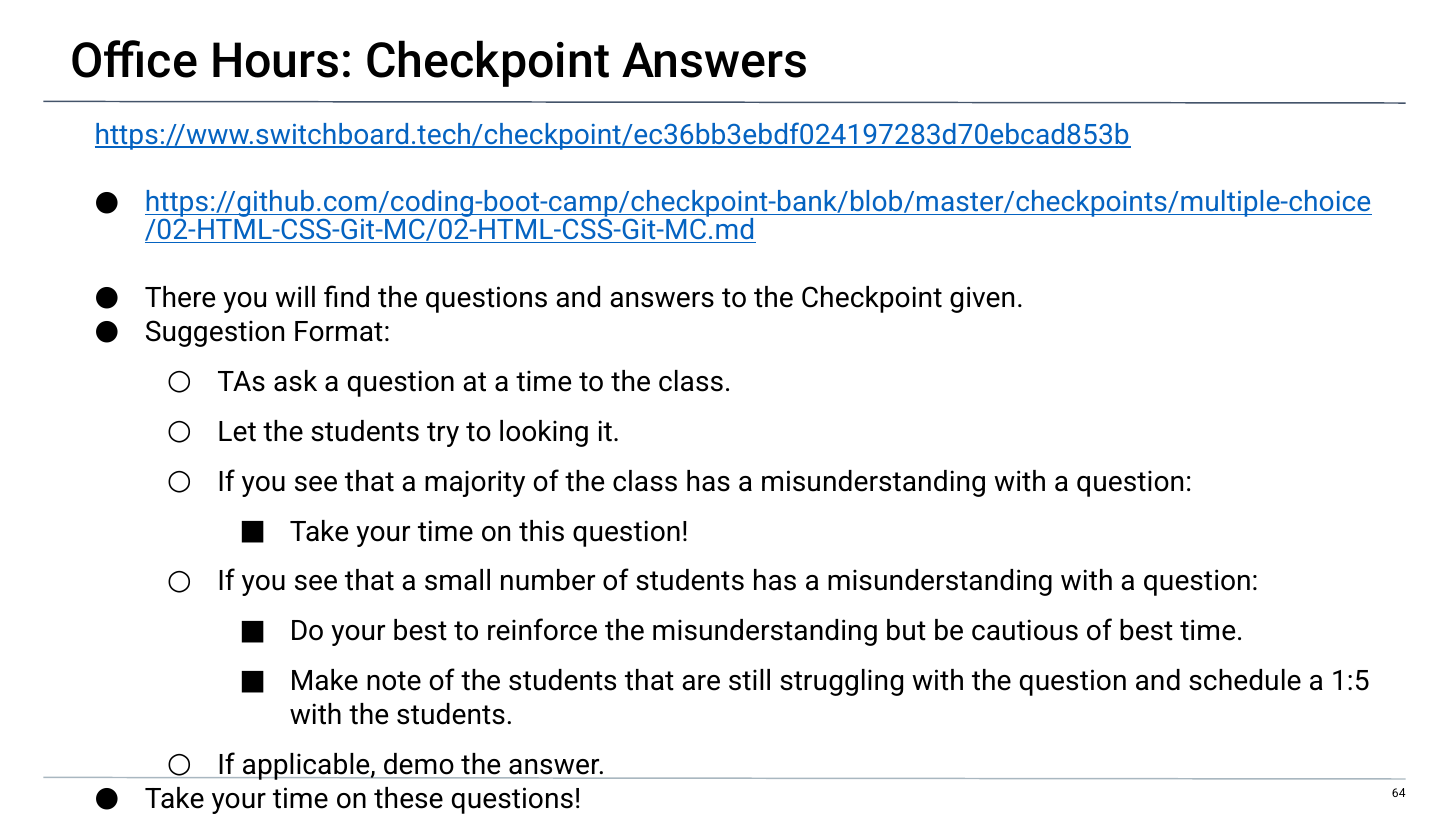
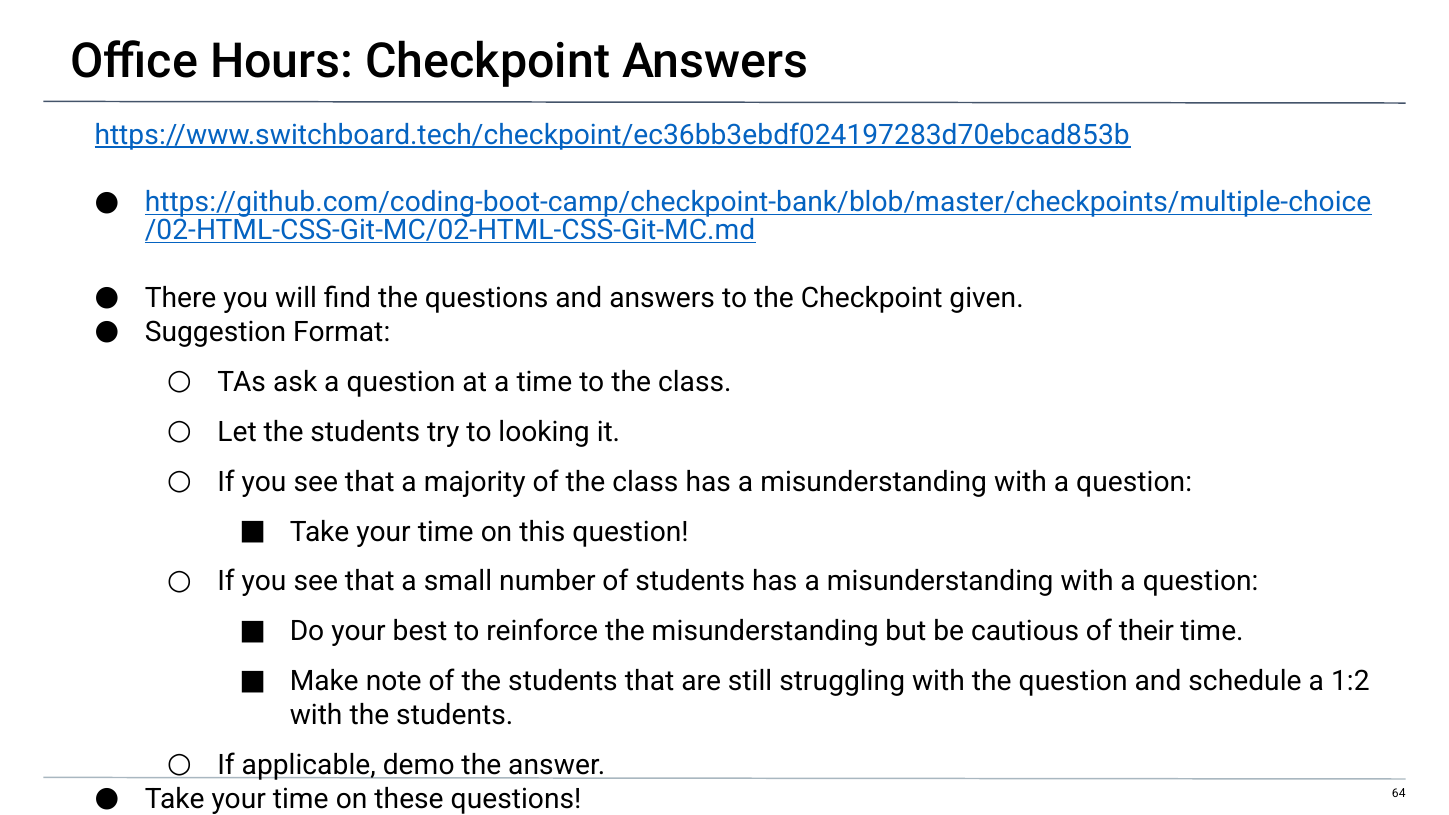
of best: best -> their (1146, 632)
1:5: 1:5 -> 1:2 (1350, 682)
